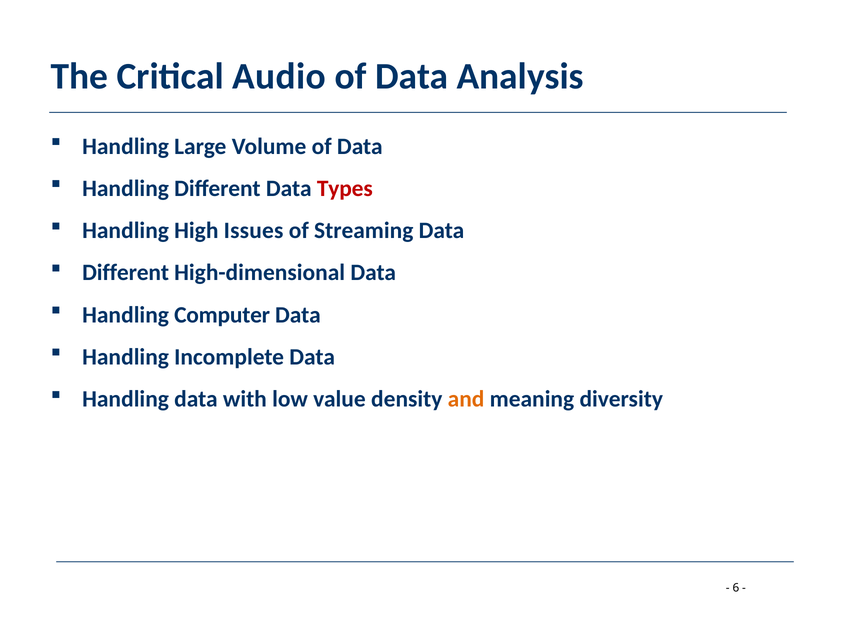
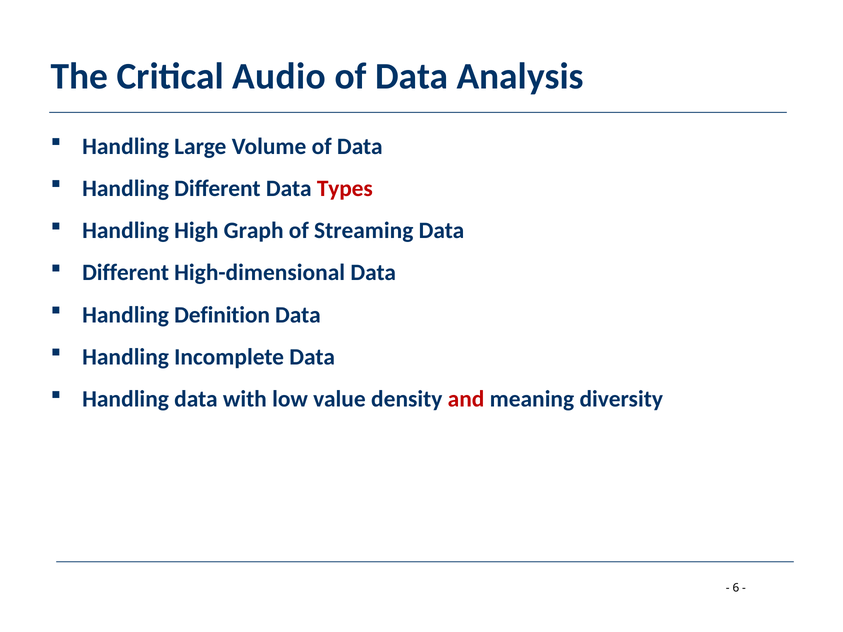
Issues: Issues -> Graph (254, 231)
Computer: Computer -> Definition (222, 315)
and colour: orange -> red (466, 399)
